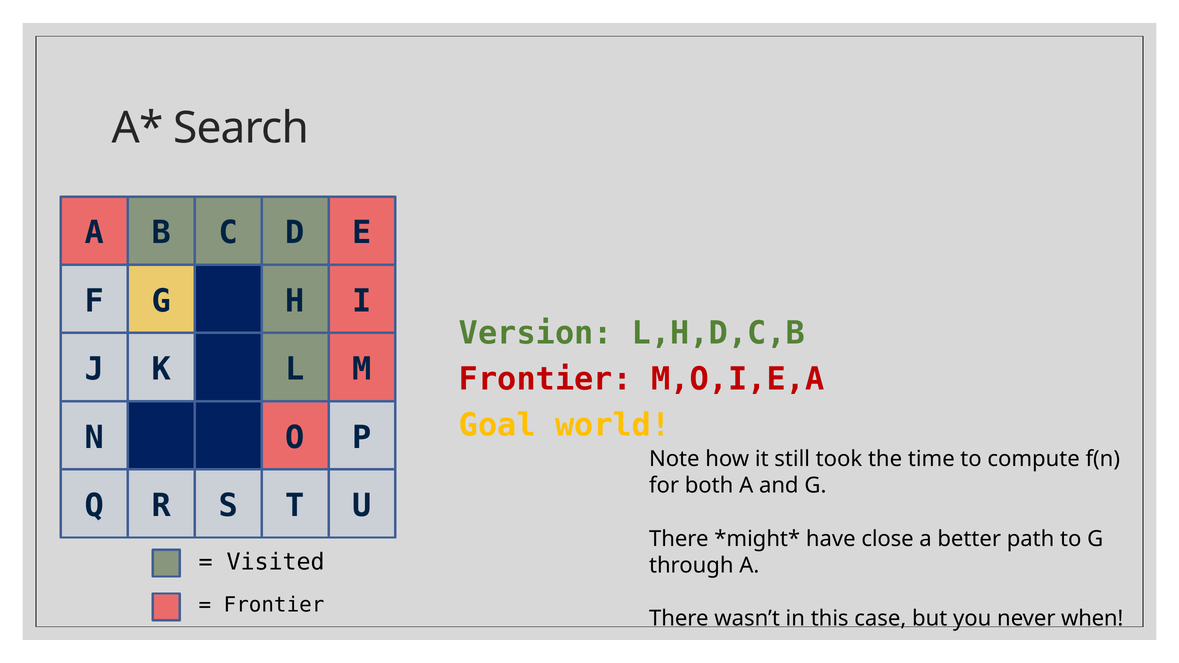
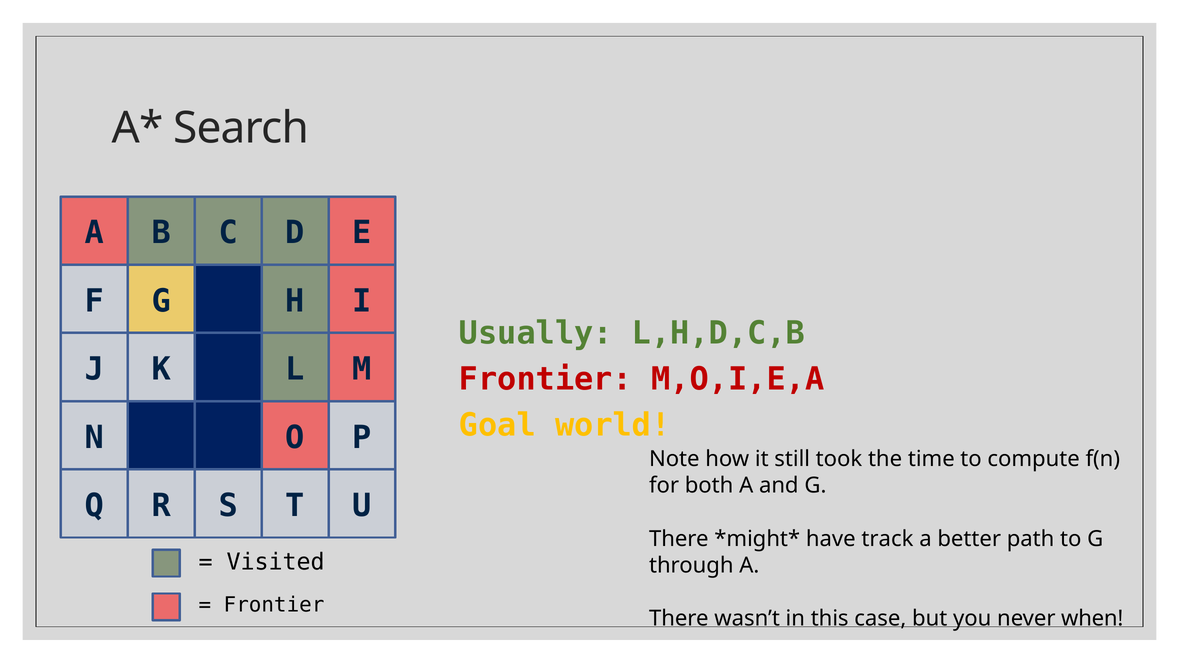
Version: Version -> Usually (536, 333)
close: close -> track (887, 539)
